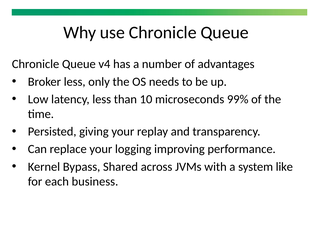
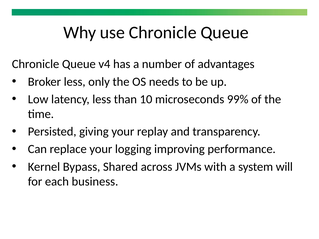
like: like -> will (284, 167)
